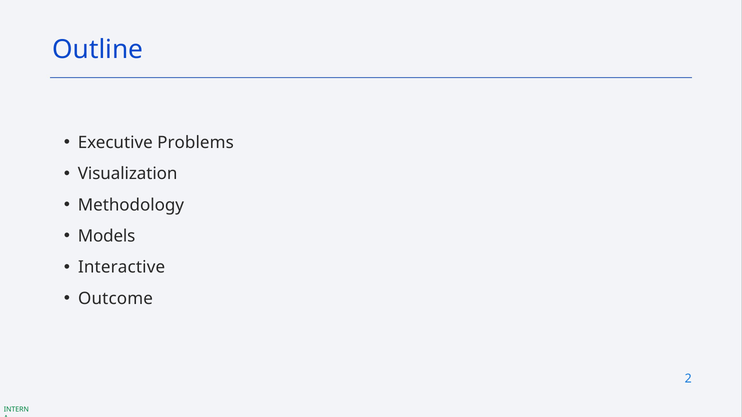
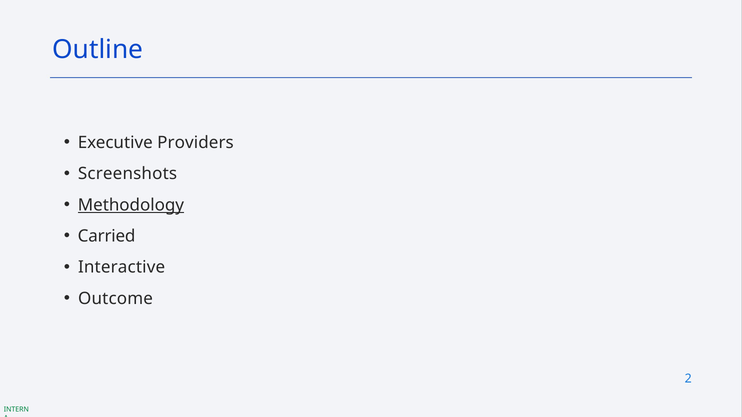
Problems: Problems -> Providers (195, 143)
Visualization: Visualization -> Screenshots (128, 174)
Methodology underline: none -> present (131, 205)
Models: Models -> Carried (107, 236)
